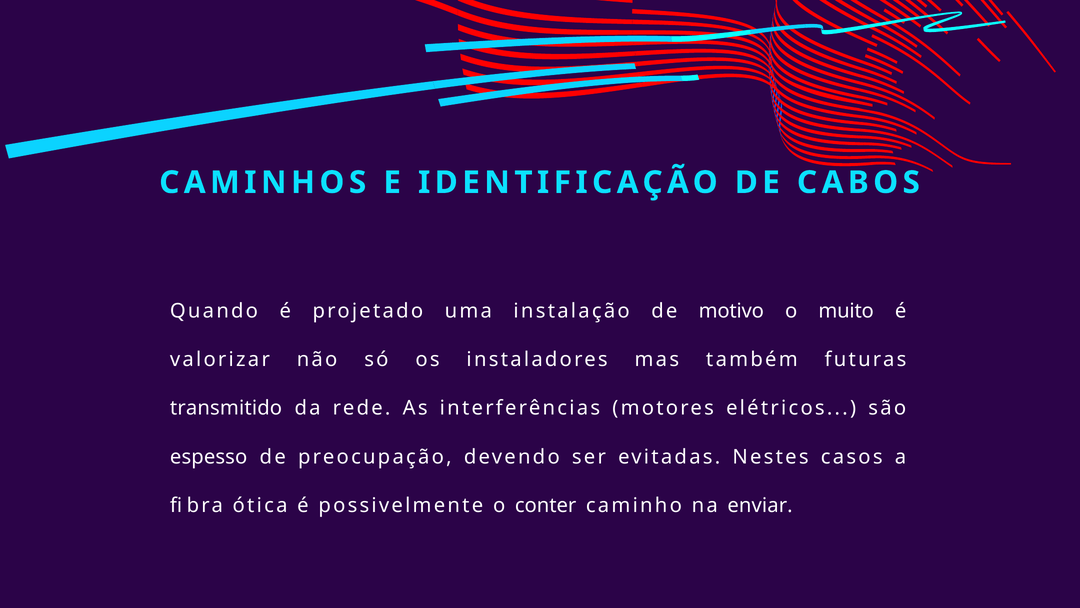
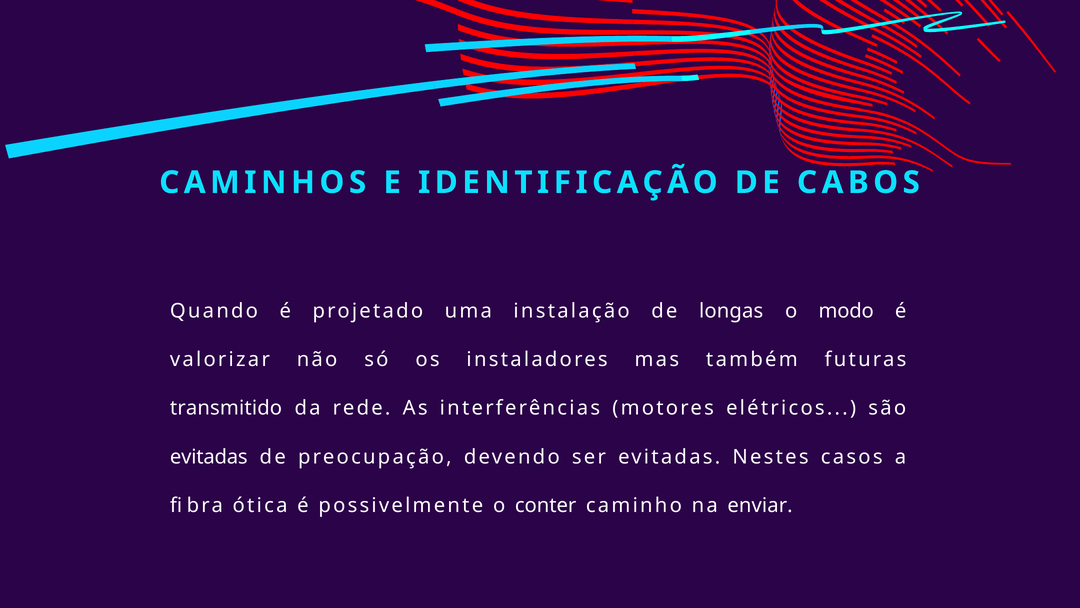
motivo: motivo -> longas (731, 311)
muito: muito -> modo (846, 311)
espesso: espesso -> evitadas (209, 457)
